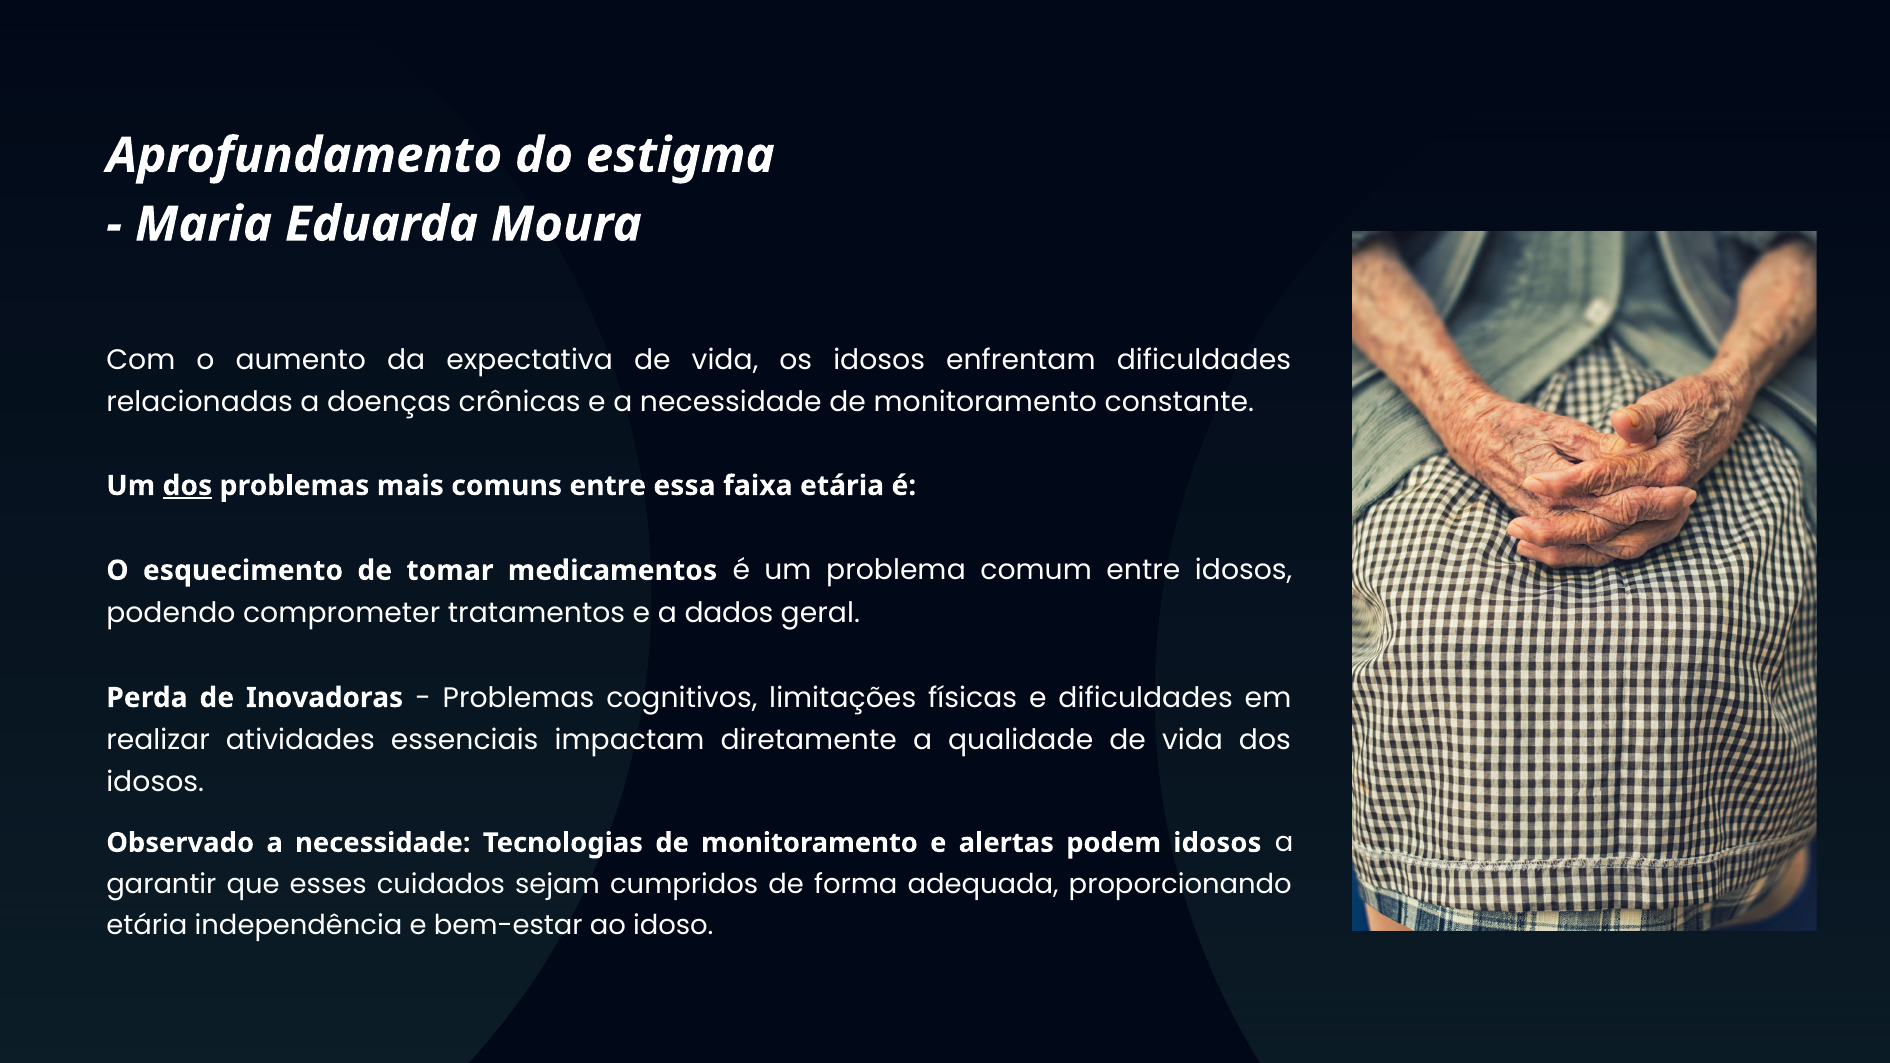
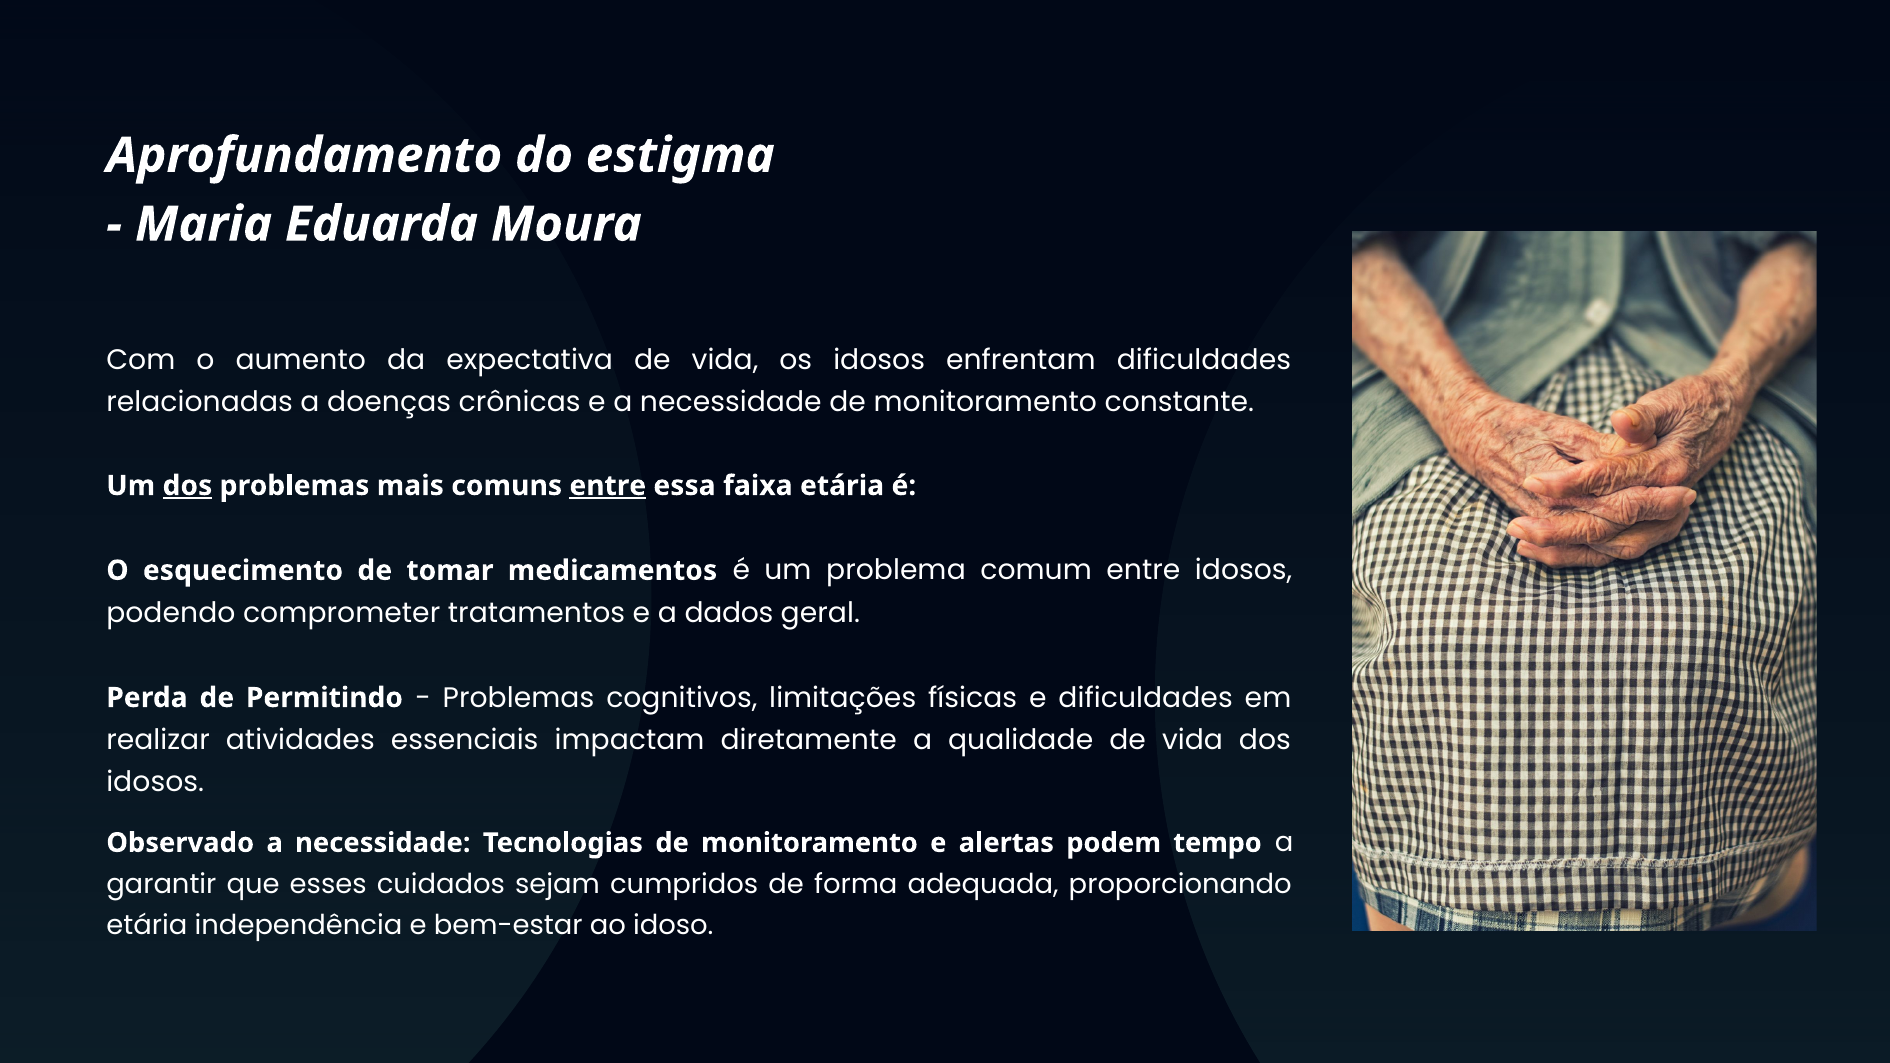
entre underline: none -> present (608, 486)
Inovadoras: Inovadoras -> Permitindo (324, 698)
podem idosos: idosos -> tempo (1218, 843)
